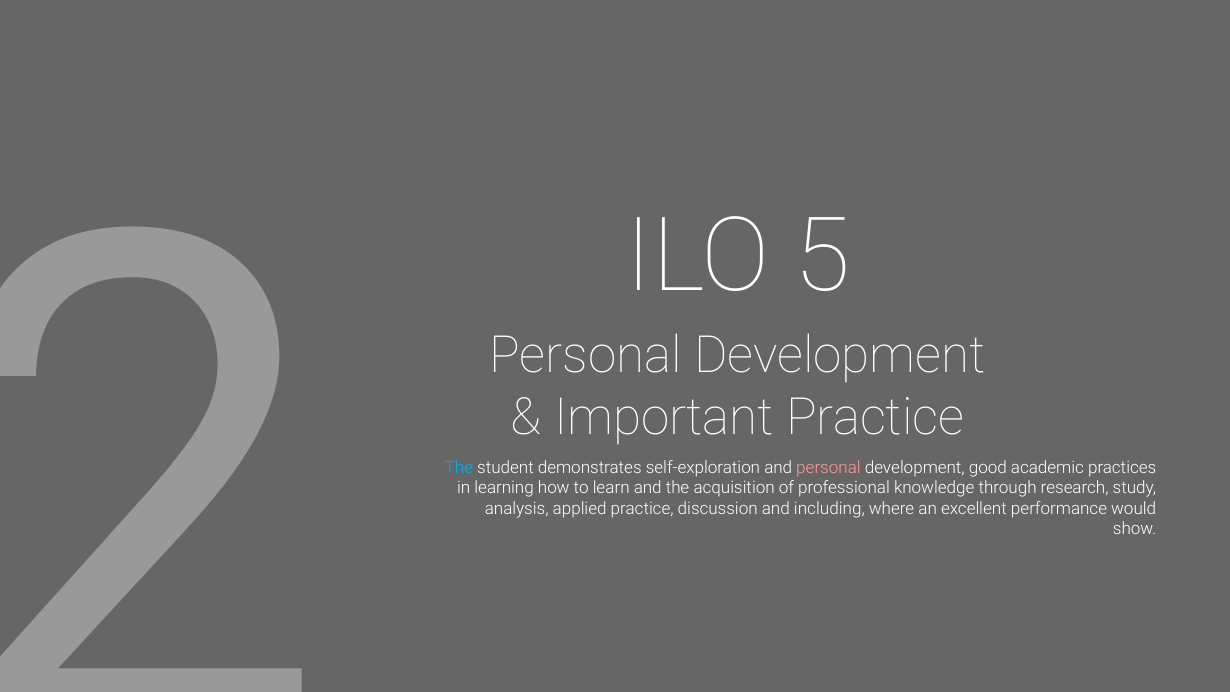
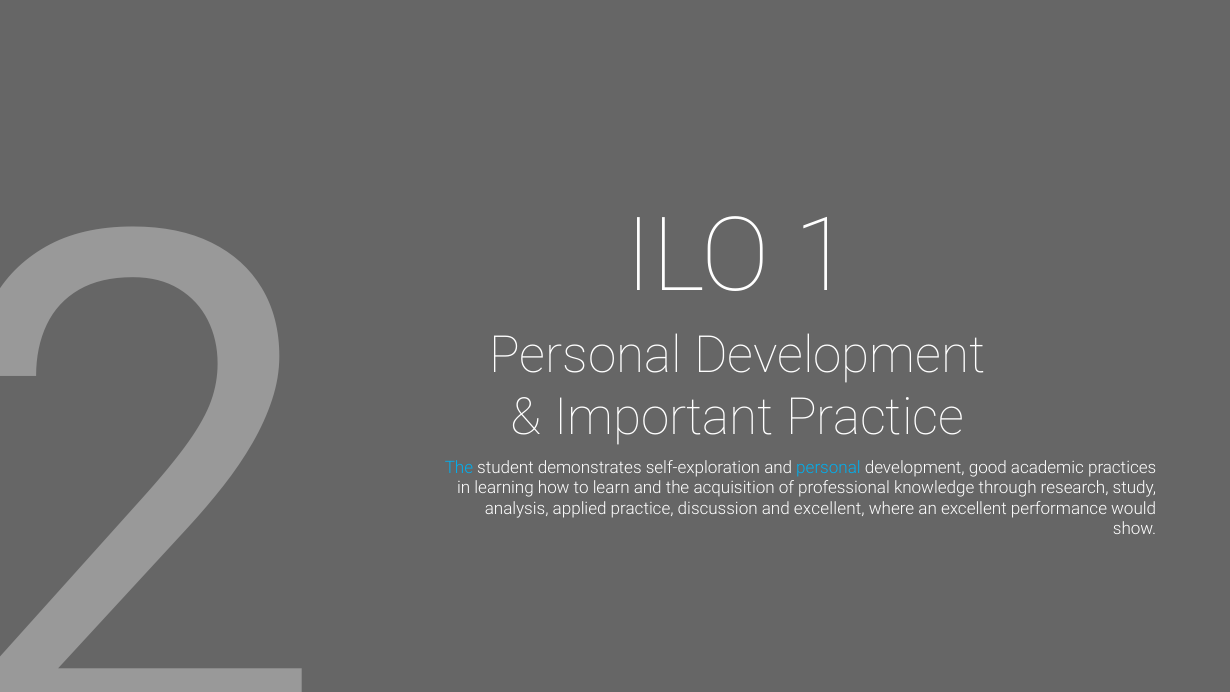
5: 5 -> 1 (823, 257)
personal colour: pink -> light blue (829, 468)
and including: including -> excellent (829, 509)
